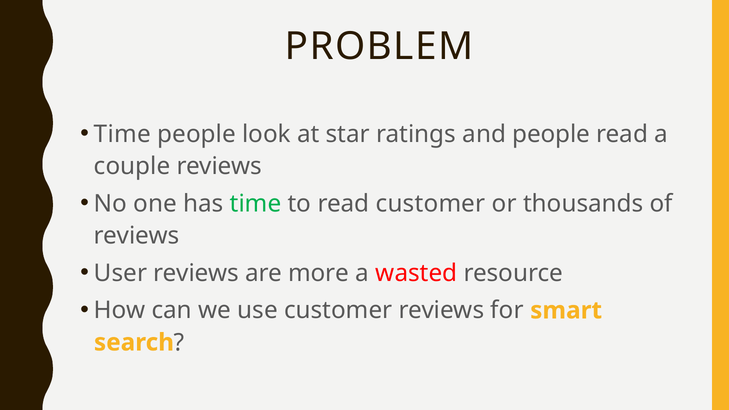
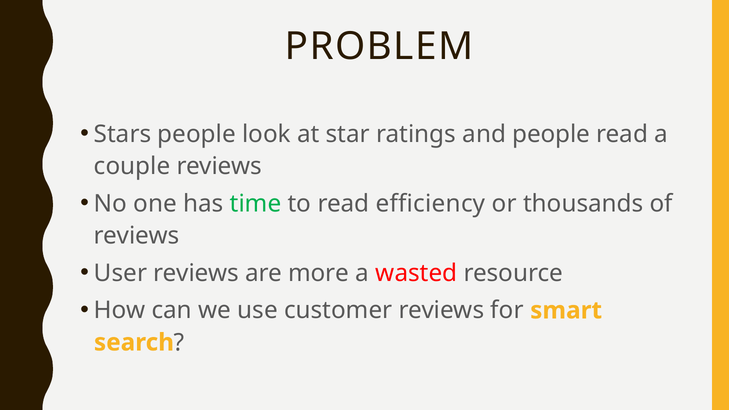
Time: Time -> Stars (123, 134)
read customer: customer -> efficiency (431, 204)
